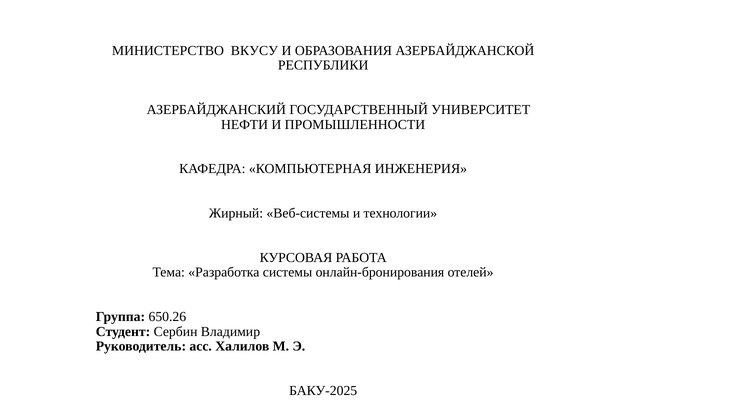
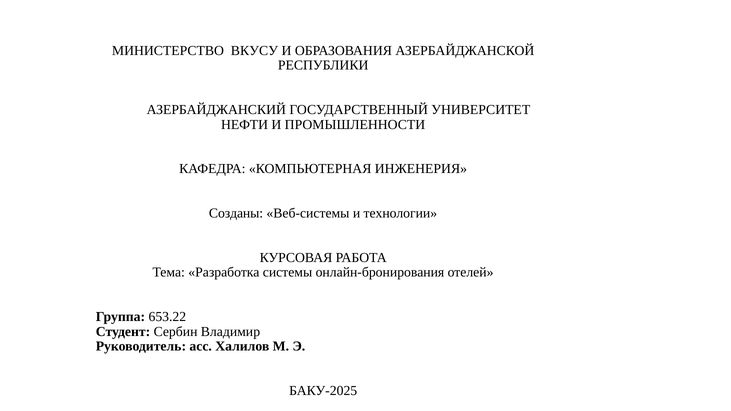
Жирный: Жирный -> Созданы (236, 213)
650.26: 650.26 -> 653.22 (167, 317)
